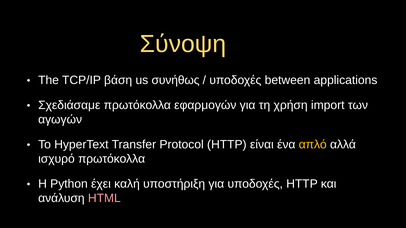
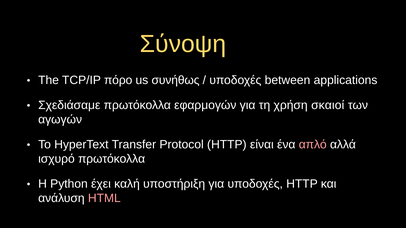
βάση: βάση -> πόρο (118, 80)
import: import -> σκαιοί (328, 105)
απλό colour: yellow -> pink (313, 145)
